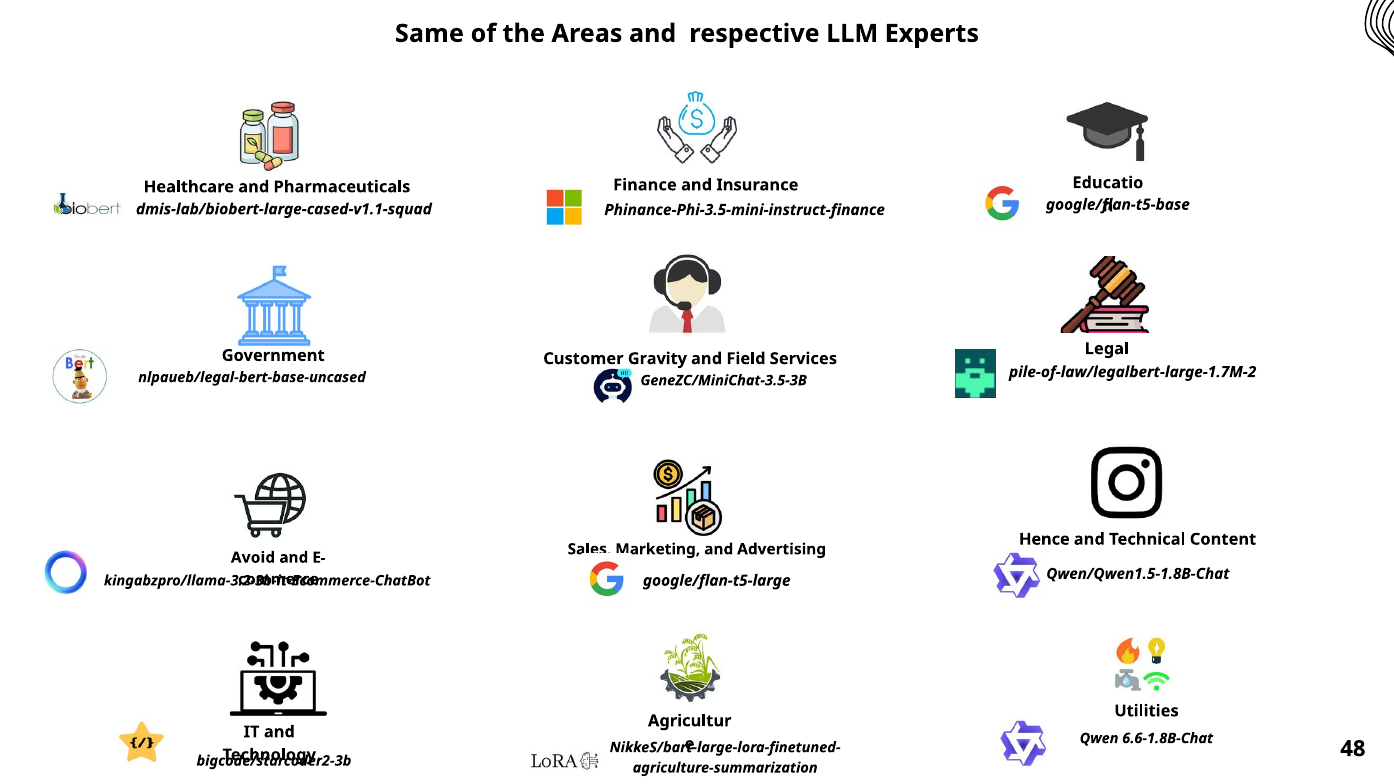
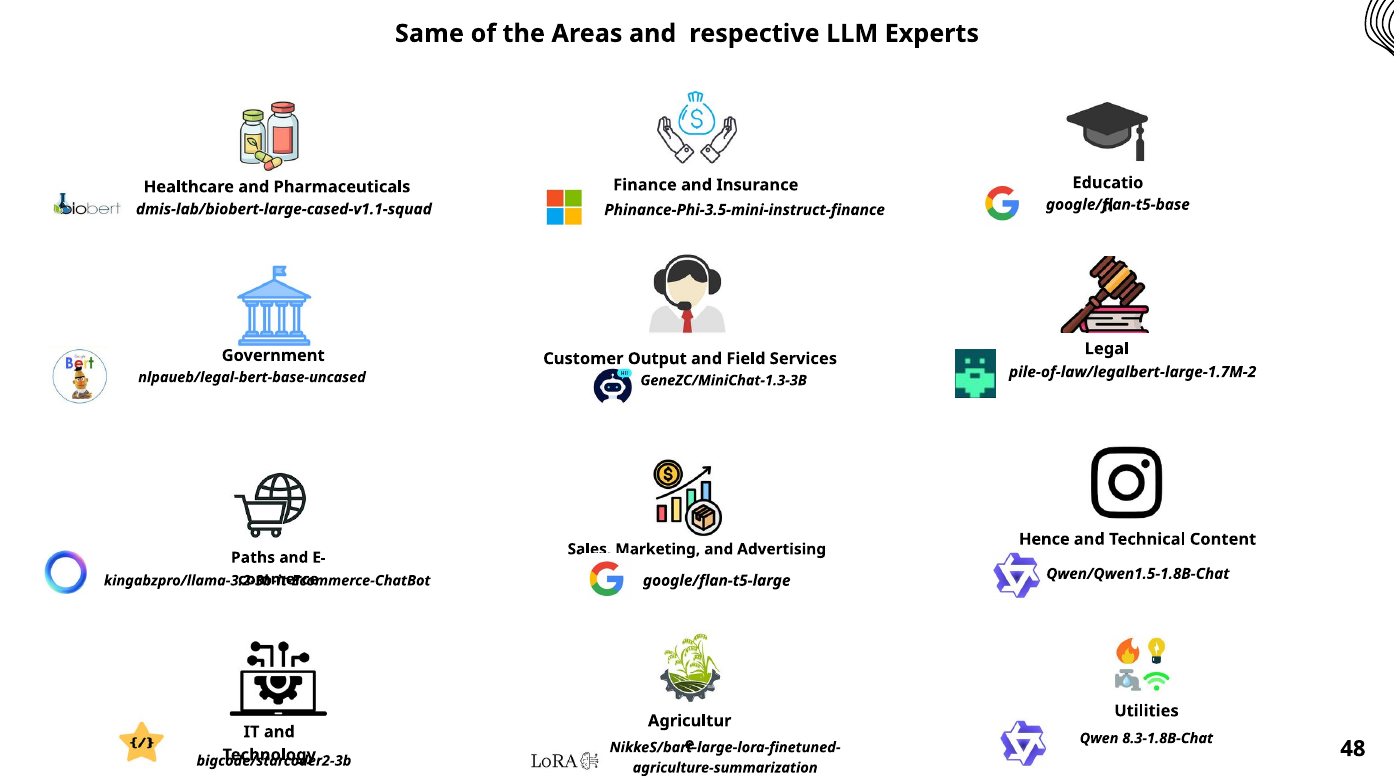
Gravity: Gravity -> Output (657, 359)
GeneZC/MiniChat-3.5-3B: GeneZC/MiniChat-3.5-3B -> GeneZC/MiniChat-1.3-3B (724, 381)
Avoid: Avoid -> Paths (253, 558)
6.6-1.8B-Chat: 6.6-1.8B-Chat -> 8.3-1.8B-Chat (1168, 738)
